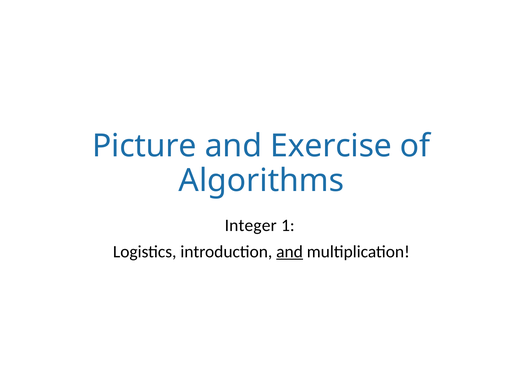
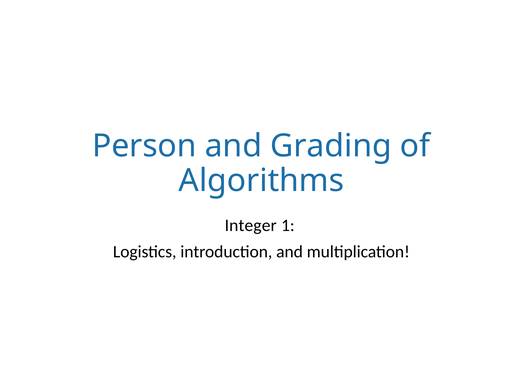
Picture: Picture -> Person (144, 146)
Exercise: Exercise -> Grading (331, 146)
and underline: present -> none (290, 252)
